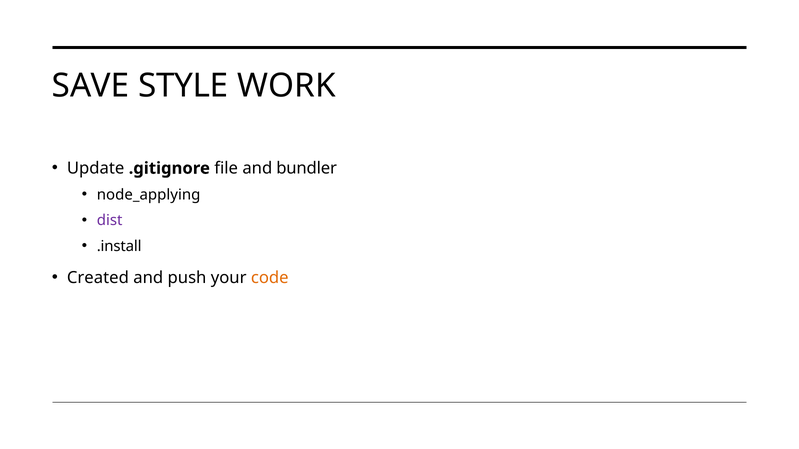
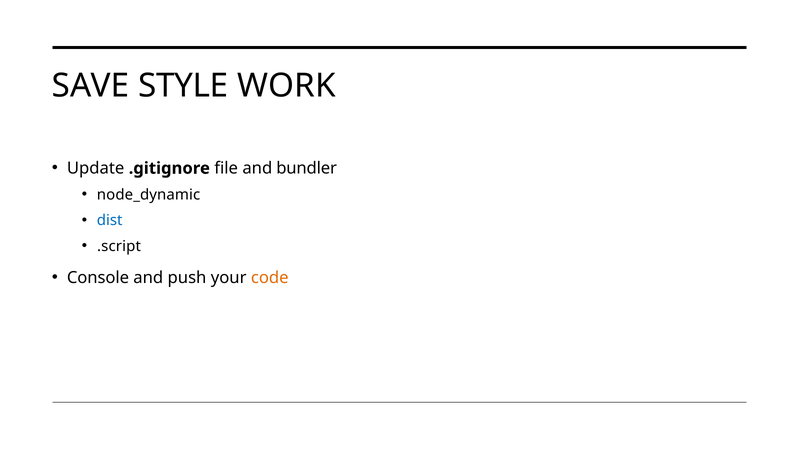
node_applying: node_applying -> node_dynamic (149, 195)
dist colour: purple -> blue (110, 221)
.install: .install -> .script (119, 246)
Created: Created -> Console (98, 278)
